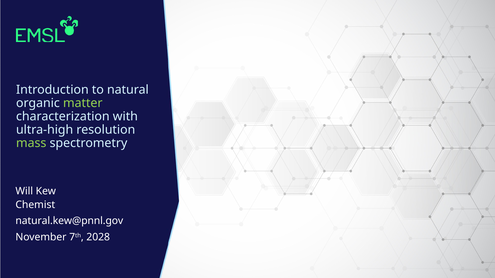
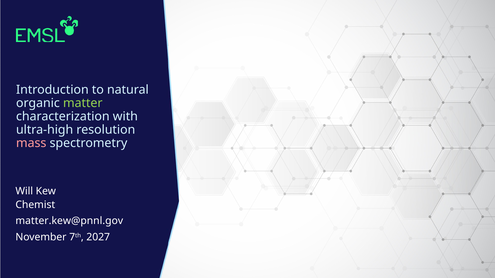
mass colour: light green -> pink (31, 143)
natural.kew@pnnl.gov: natural.kew@pnnl.gov -> matter.kew@pnnl.gov (69, 221)
2028: 2028 -> 2027 (98, 238)
